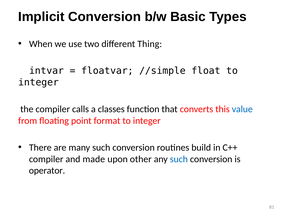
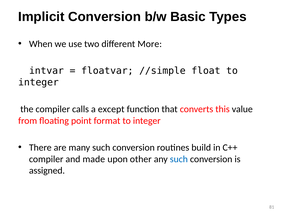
Thing: Thing -> More (150, 44)
classes: classes -> except (111, 110)
value colour: blue -> black (242, 110)
operator: operator -> assigned (47, 171)
